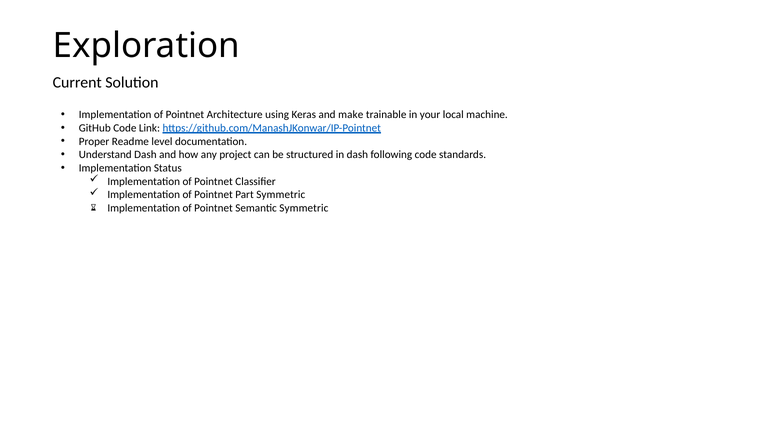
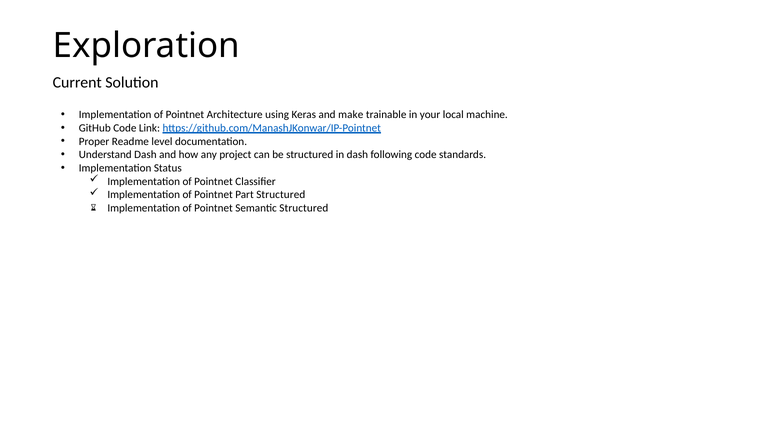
Part Symmetric: Symmetric -> Structured (281, 195)
Semantic Symmetric: Symmetric -> Structured (304, 208)
